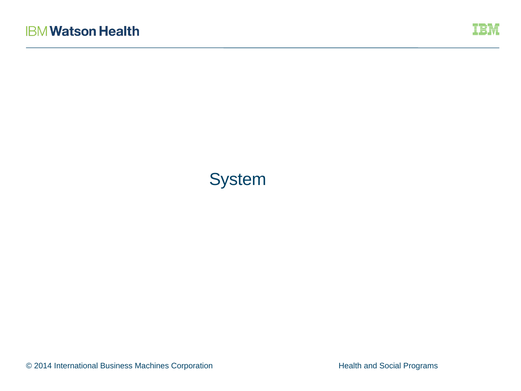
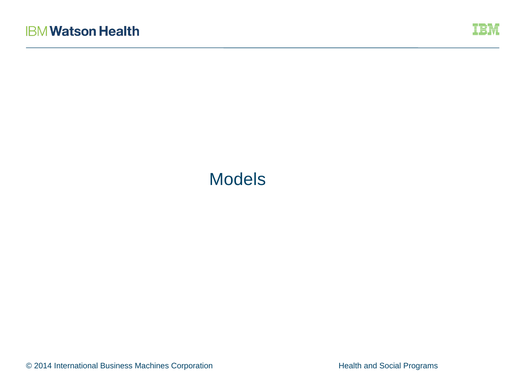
System: System -> Models (238, 179)
